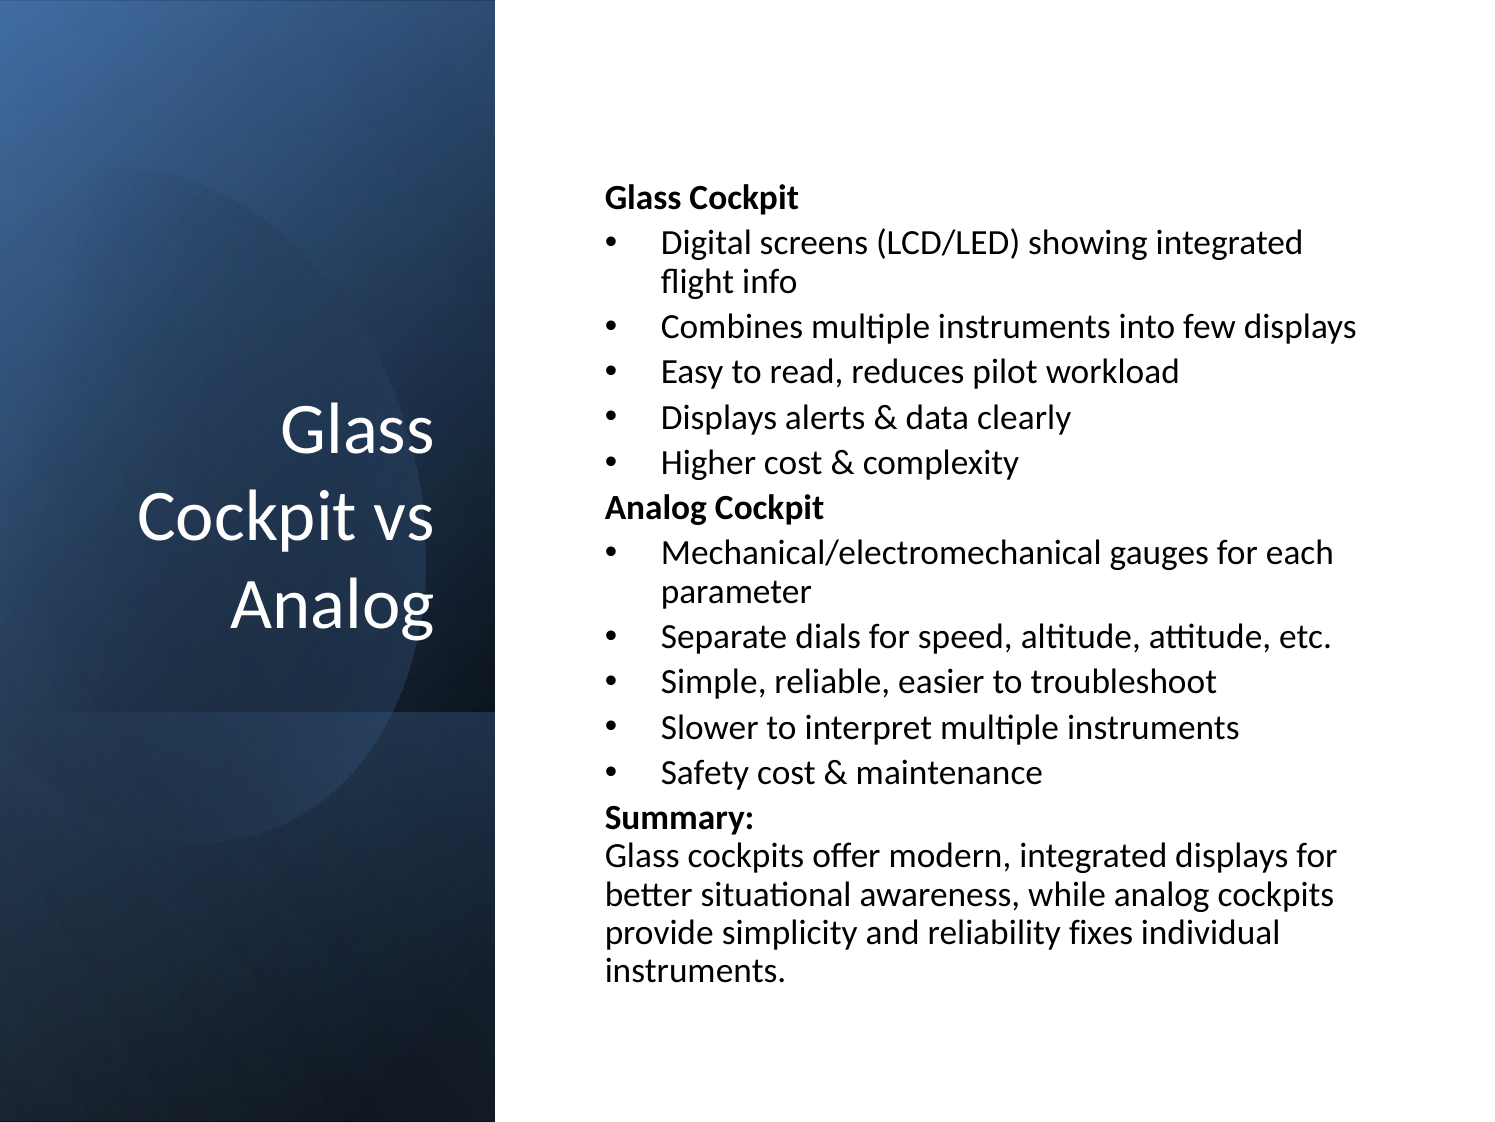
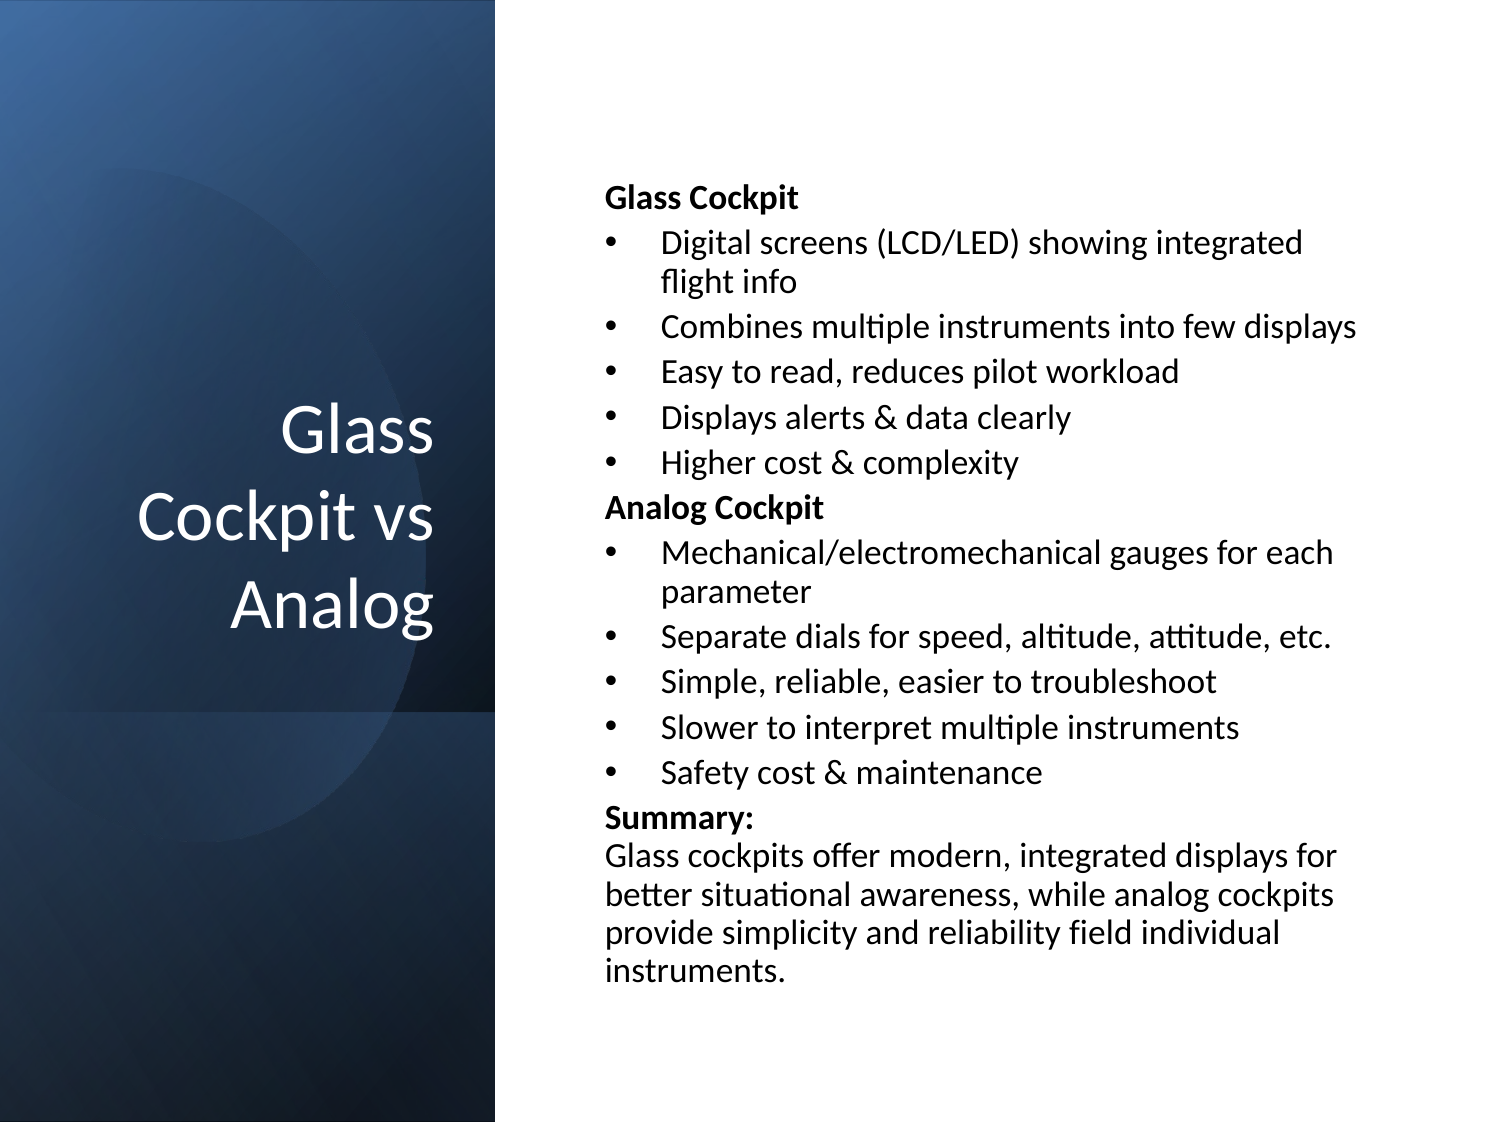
fixes: fixes -> field (1101, 932)
